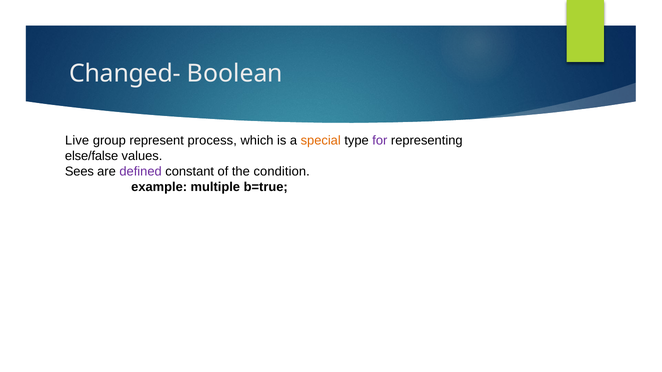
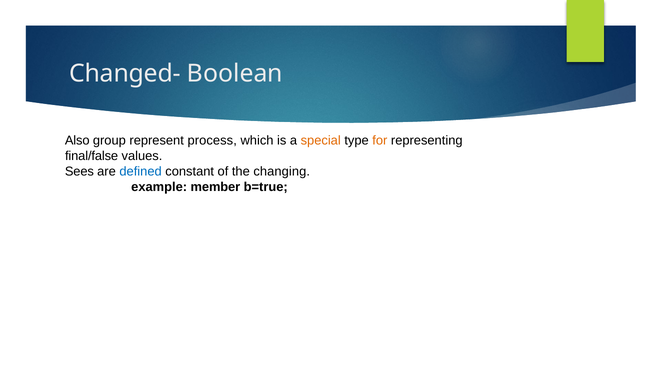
Live: Live -> Also (77, 141)
for colour: purple -> orange (380, 141)
else/false: else/false -> final/false (92, 156)
defined colour: purple -> blue (141, 172)
condition: condition -> changing (282, 172)
multiple: multiple -> member (215, 187)
